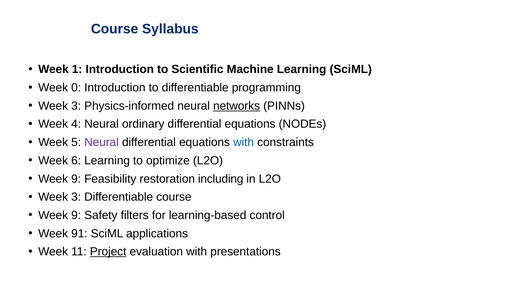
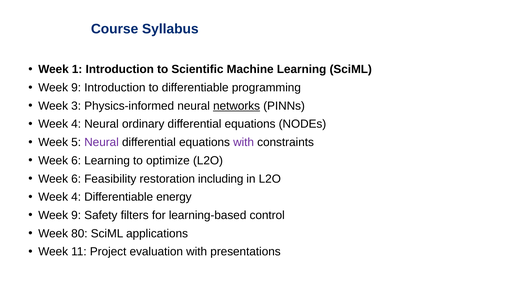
0: 0 -> 9 (76, 88)
with colour: blue -> purple (244, 142)
9: 9 -> 6 (76, 179)
3: 3 -> 4 (76, 197)
Differentiable course: course -> energy (174, 197)
91: 91 -> 80 (79, 233)
Project underline: present -> none (108, 251)
